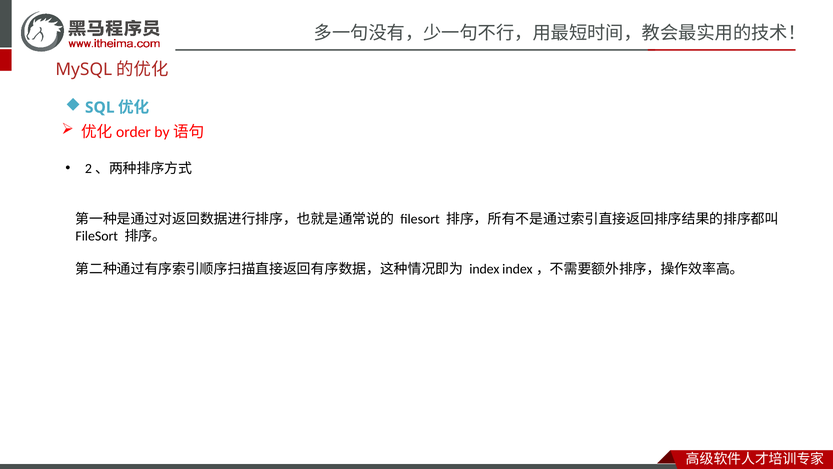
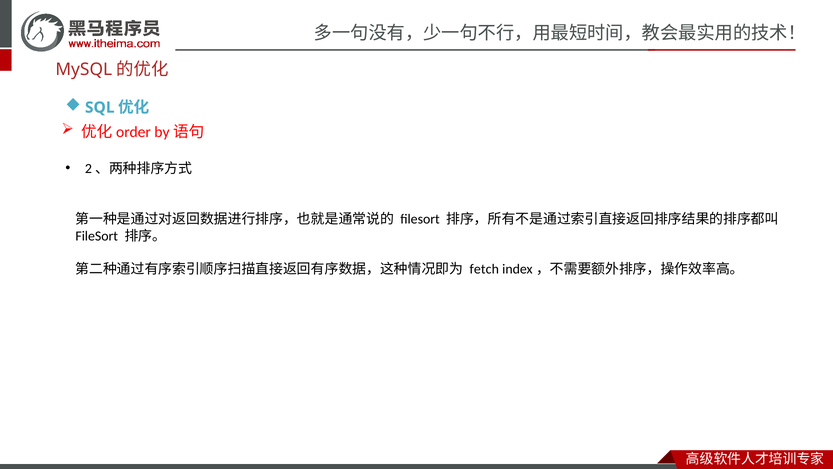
index: index -> fetch (484, 269)
